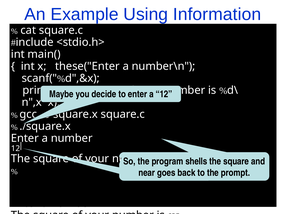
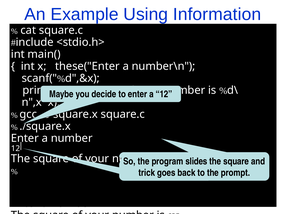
shells: shells -> slides (196, 162)
near: near -> trick (147, 173)
